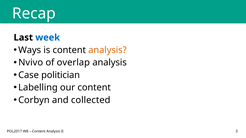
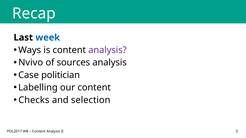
analysis colour: orange -> purple (107, 50)
overlap: overlap -> sources (73, 63)
Corbyn: Corbyn -> Checks (34, 100)
collected: collected -> selection (91, 100)
